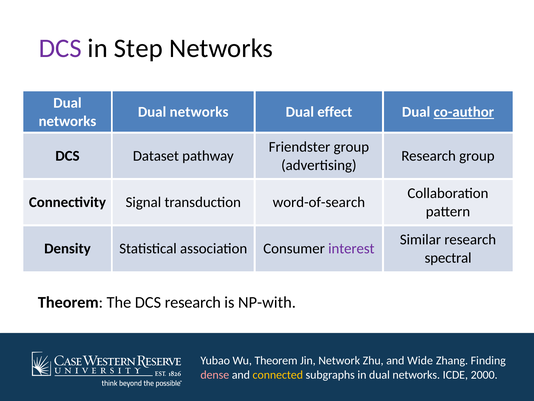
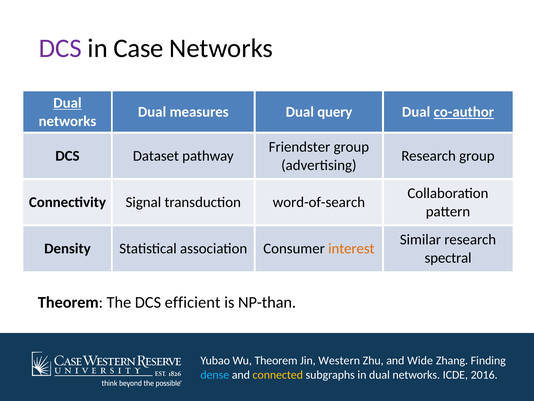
Step: Step -> Case (139, 48)
Dual underline: none -> present (67, 103)
networks: networks -> measures (199, 112)
effect: effect -> query (335, 112)
interest colour: purple -> orange (351, 248)
DCS research: research -> efficient (193, 302)
NP-with: NP-with -> NP-than (267, 302)
Network: Network -> Western (339, 360)
dense colour: pink -> light blue (215, 374)
2000: 2000 -> 2016 (484, 374)
